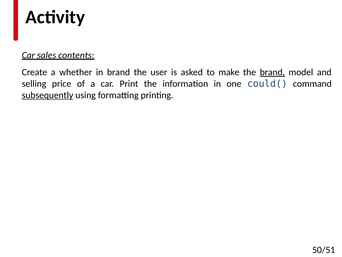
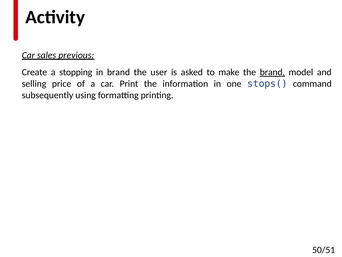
contents: contents -> previous (76, 55)
whether: whether -> stopping (76, 72)
could(: could( -> stops( (267, 84)
subsequently underline: present -> none (48, 95)
